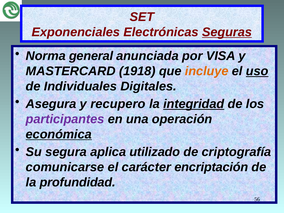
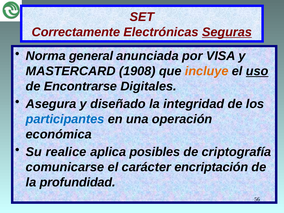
Exponenciales: Exponenciales -> Correctamente (76, 32)
1918: 1918 -> 1908 (137, 71)
Individuales: Individuales -> Encontrarse (80, 86)
recupero: recupero -> diseñado (118, 104)
integridad underline: present -> none (194, 104)
participantes colour: purple -> blue (65, 119)
económica underline: present -> none (59, 134)
segura: segura -> realice (66, 152)
utilizado: utilizado -> posibles (155, 152)
